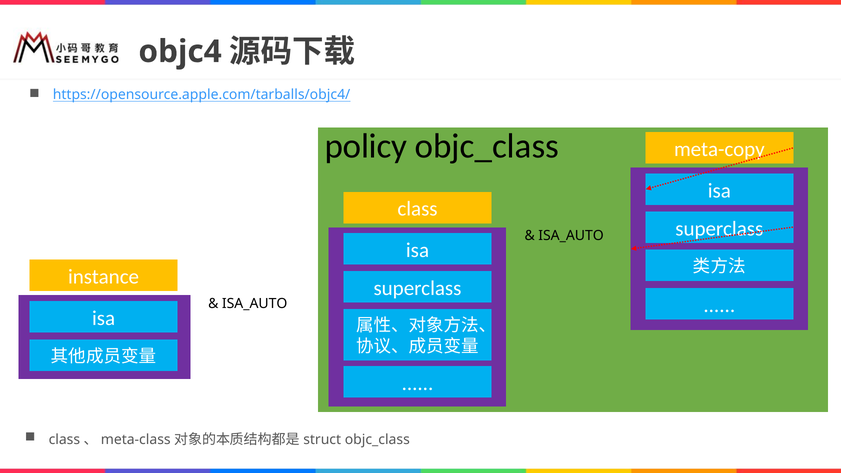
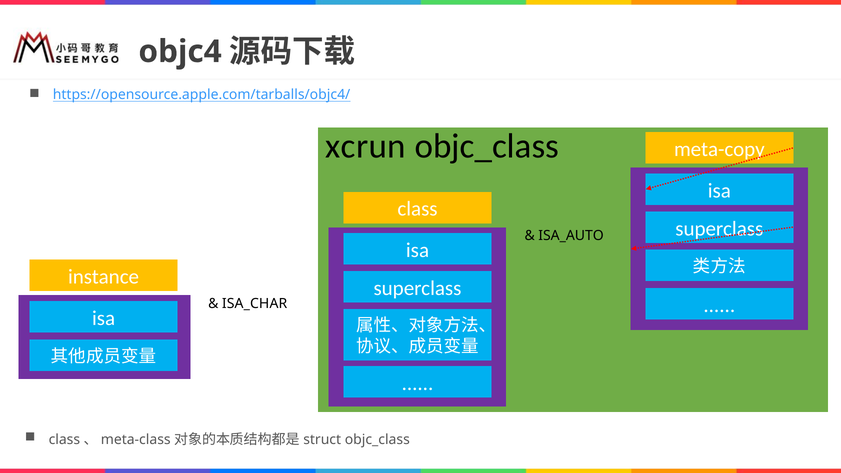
policy: policy -> xcrun (366, 146)
ISA_AUTO: ISA_AUTO -> ISA_CHAR (255, 304)
